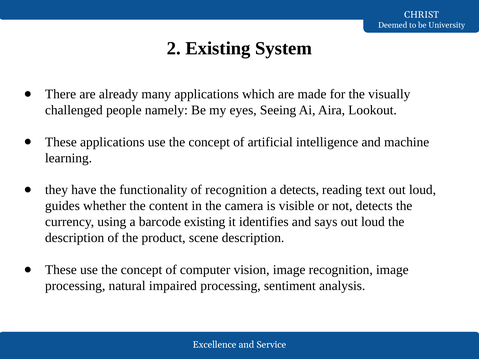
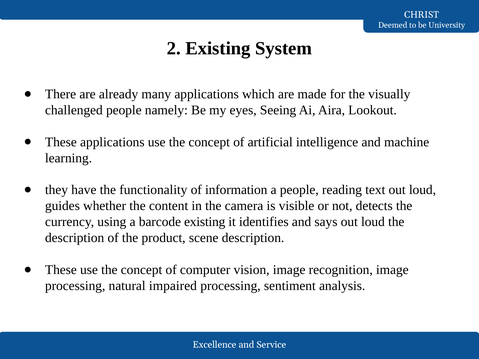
of recognition: recognition -> information (236, 190)
a detects: detects -> people (299, 190)
